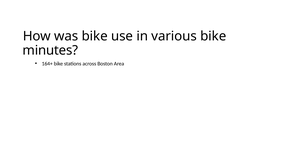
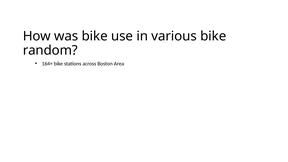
minutes: minutes -> random (50, 50)
